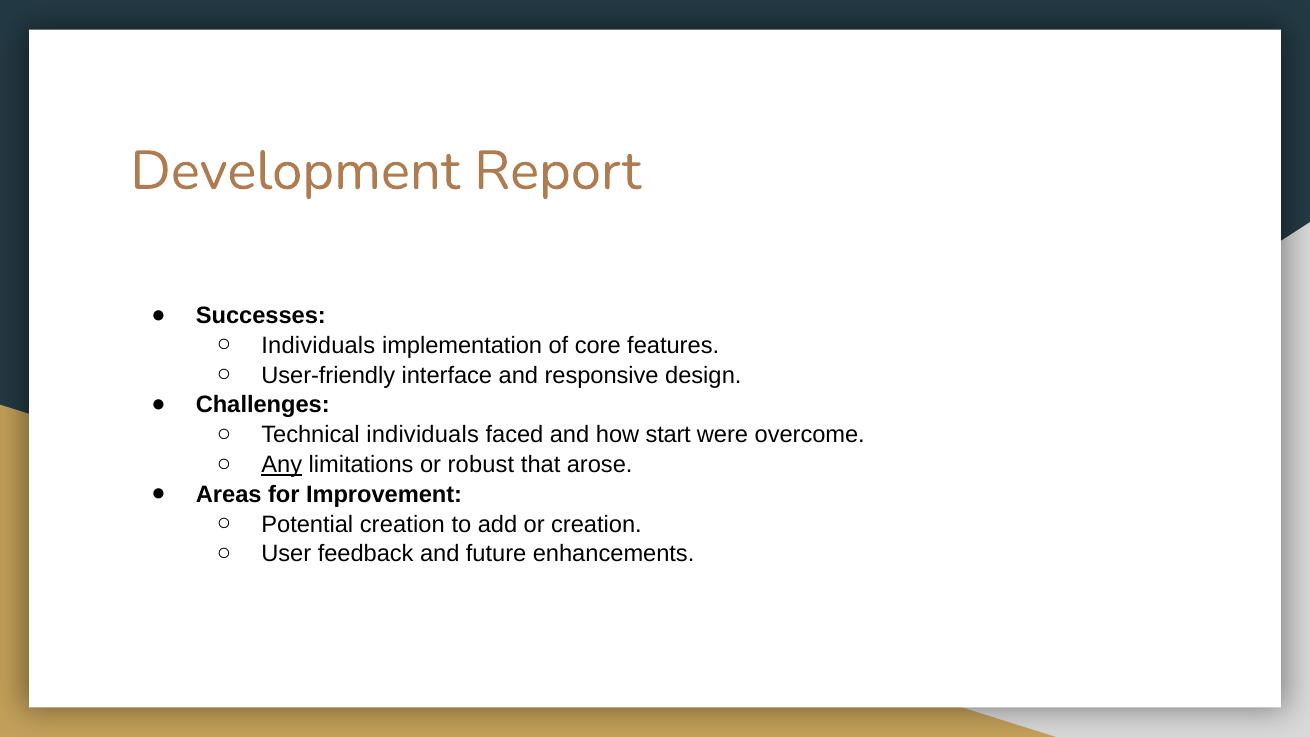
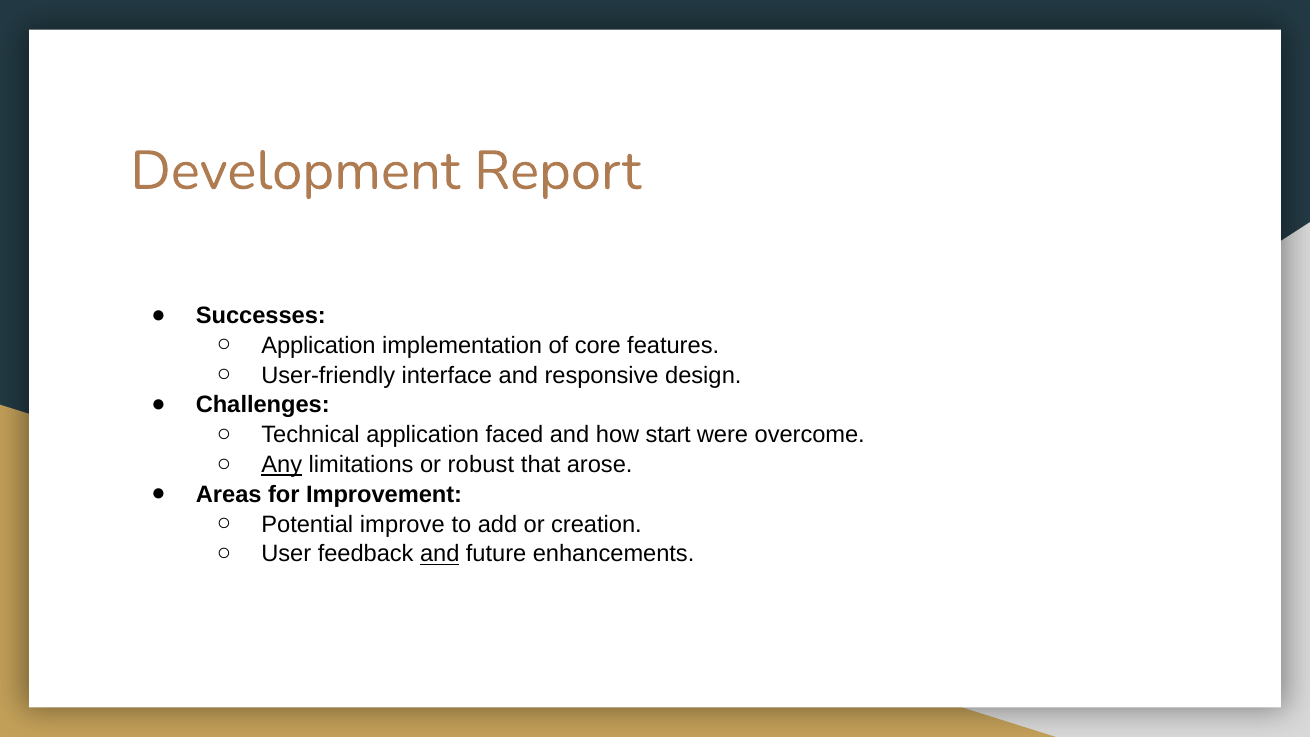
Individuals: Individuals -> Application (319, 345)
Technical individuals: individuals -> application (423, 435)
Potential creation: creation -> improve (402, 524)
and underline: none -> present (440, 554)
